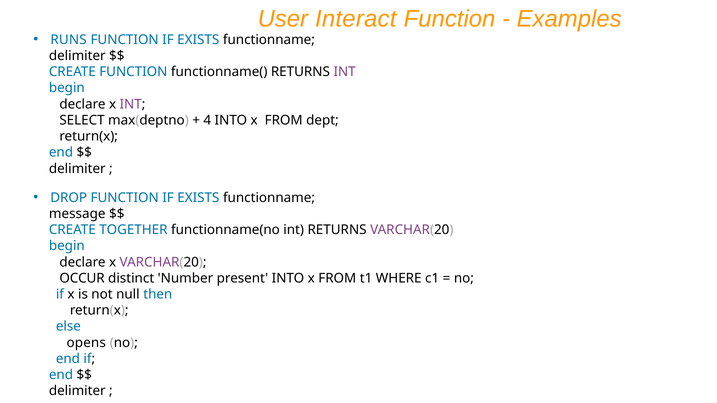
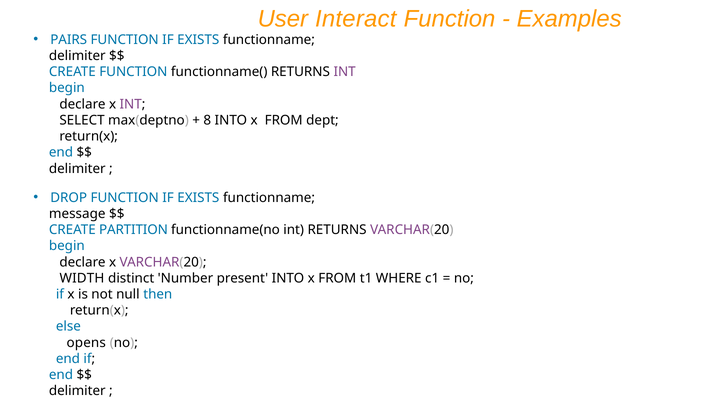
RUNS: RUNS -> PAIRS (69, 40)
4: 4 -> 8 (207, 120)
TOGETHER: TOGETHER -> PARTITION (133, 230)
OCCUR: OCCUR -> WIDTH (82, 278)
